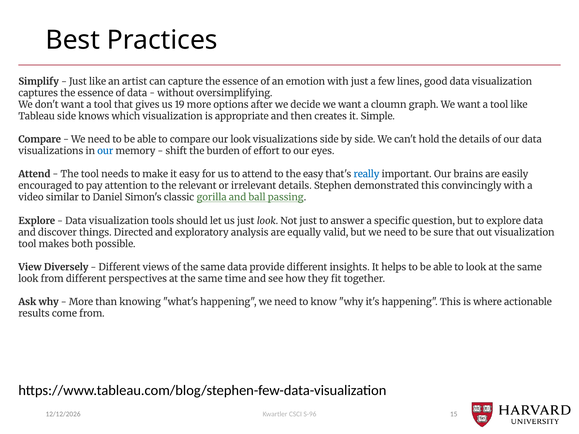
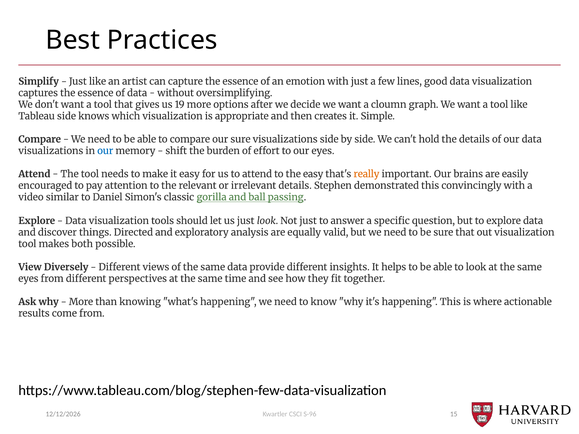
our look: look -> sure (240, 139)
really colour: blue -> orange (366, 174)
look: look -> eyes (28, 279)
